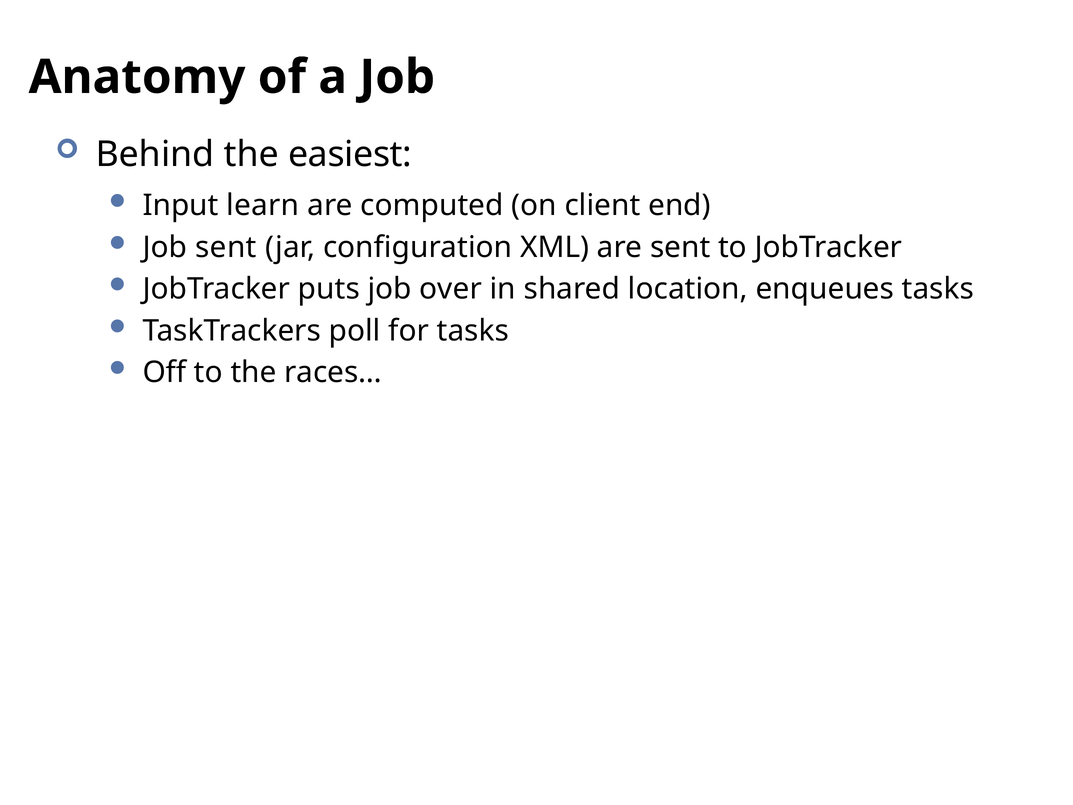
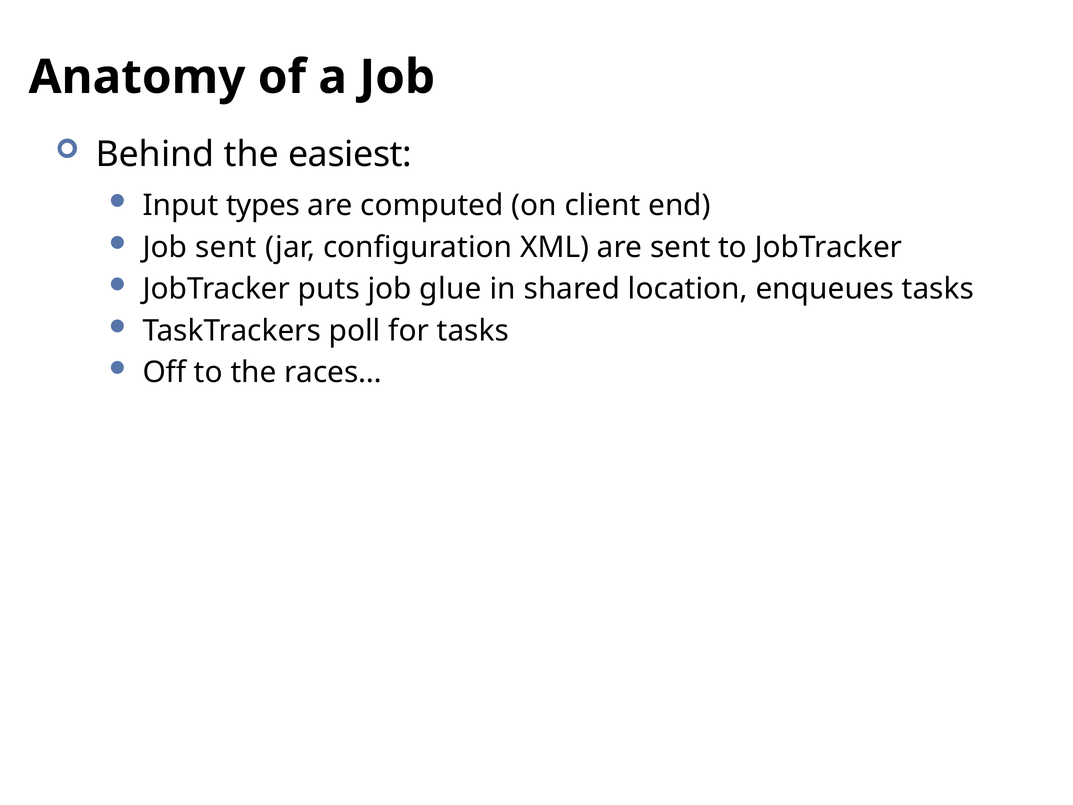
learn: learn -> types (263, 205)
over: over -> glue (451, 289)
